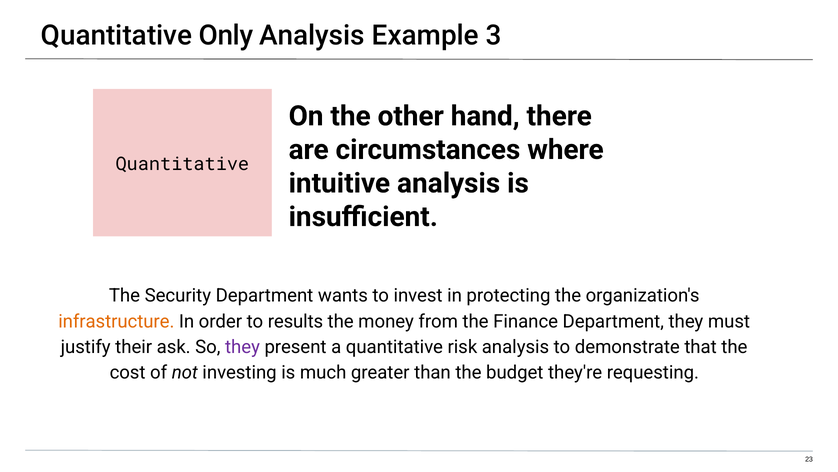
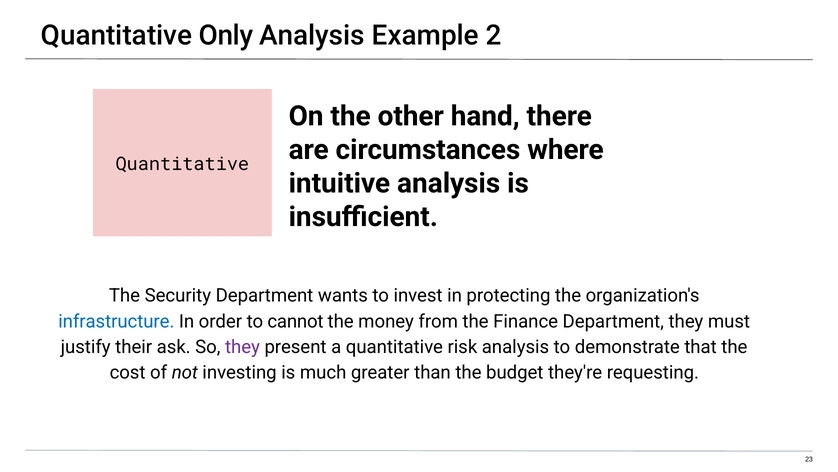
3: 3 -> 2 (494, 35)
infrastructure colour: orange -> blue (116, 321)
results: results -> cannot (296, 321)
